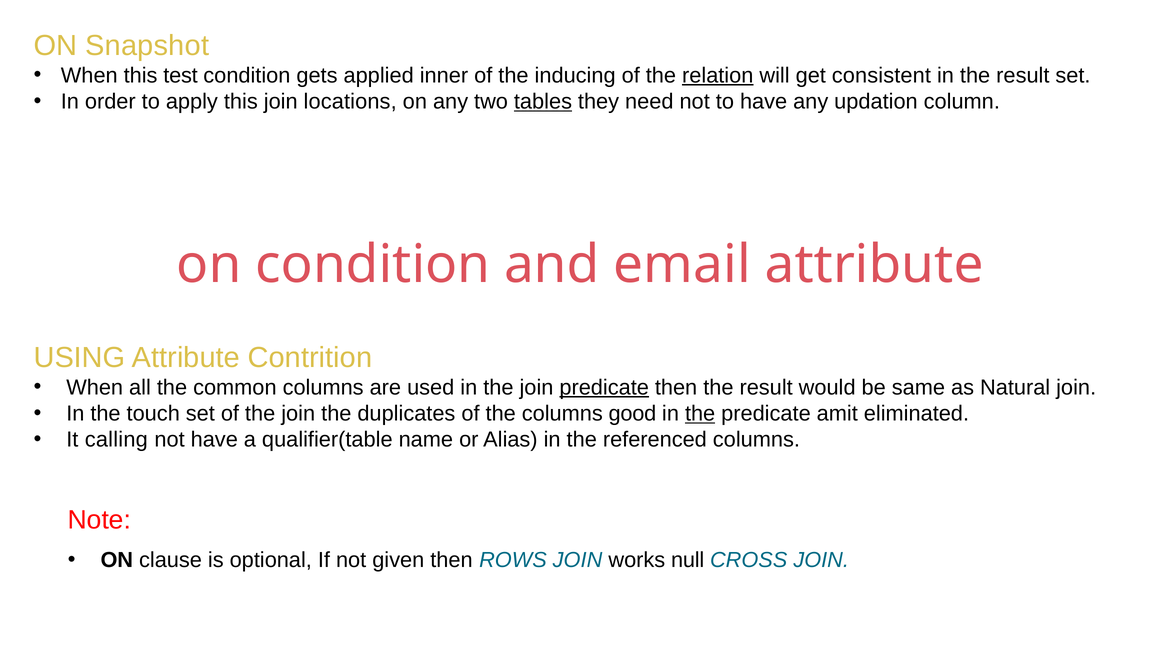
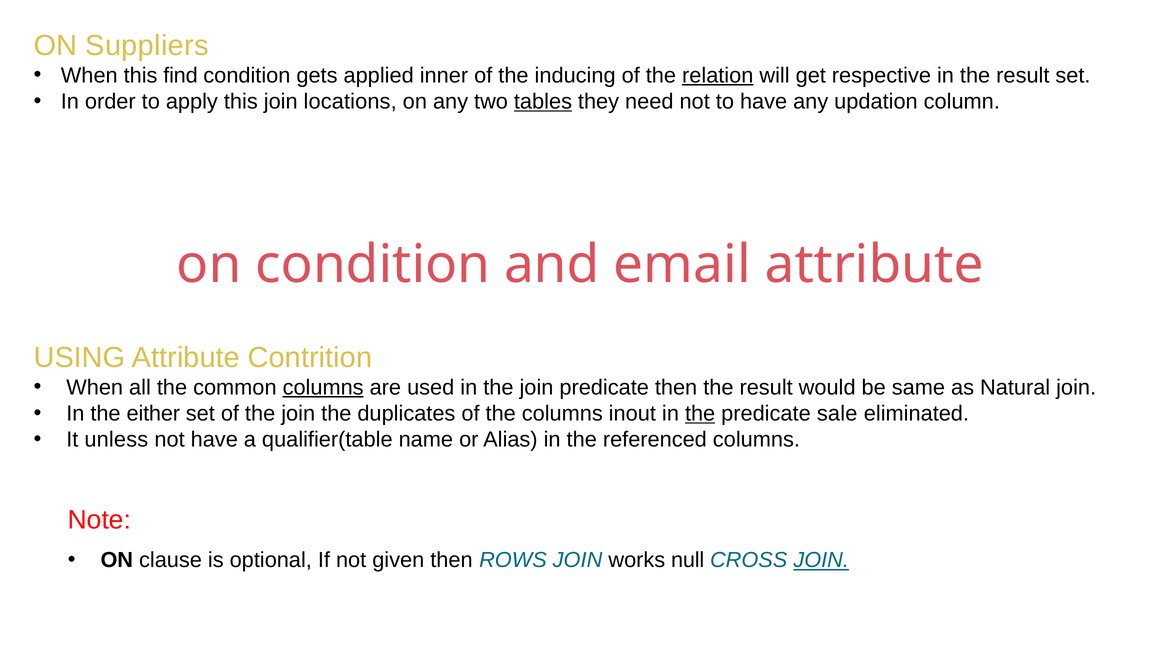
Snapshot: Snapshot -> Suppliers (147, 45)
test: test -> find (181, 75)
consistent: consistent -> respective (881, 75)
columns underline: none -> present (323, 387)
predicate underline: present -> none (604, 387)
touch: touch -> either (153, 414)
good: good -> inout (632, 414)
amit: amit -> sale (837, 414)
calling: calling -> unless (116, 440)
JOIN underline: none -> present (821, 560)
